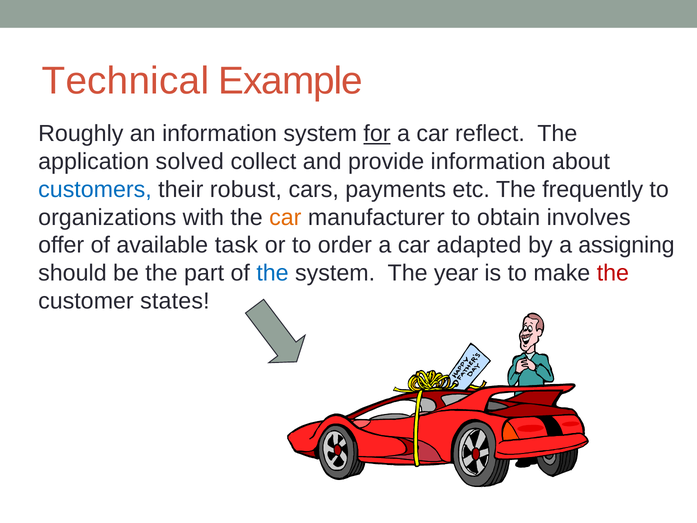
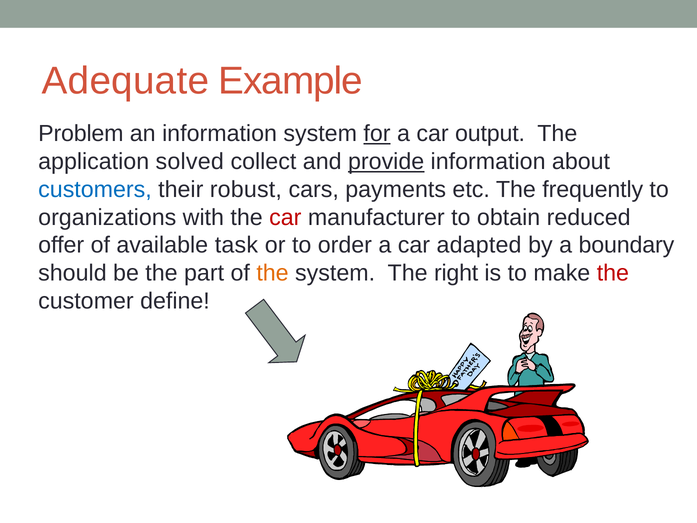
Technical: Technical -> Adequate (125, 81)
Roughly: Roughly -> Problem (81, 134)
reflect: reflect -> output (490, 134)
provide underline: none -> present (386, 162)
car colour: orange -> red (285, 217)
involves: involves -> reduced (589, 217)
assigning: assigning -> boundary (626, 245)
the colour: blue -> orange (273, 273)
year: year -> right (456, 273)
states: states -> define (175, 301)
